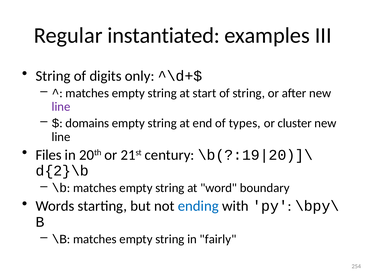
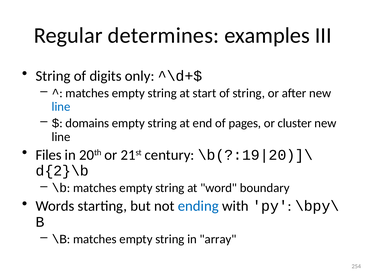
instantiated: instantiated -> determines (163, 35)
line colour: purple -> blue (61, 107)
types: types -> pages (245, 123)
fairly: fairly -> array (218, 239)
